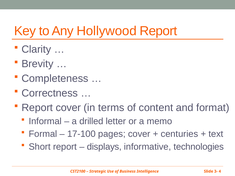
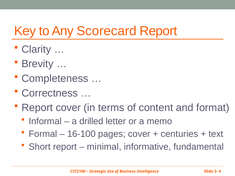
Hollywood: Hollywood -> Scorecard (107, 31)
17-100: 17-100 -> 16-100 (81, 134)
displays: displays -> minimal (104, 147)
technologies: technologies -> fundamental (199, 147)
